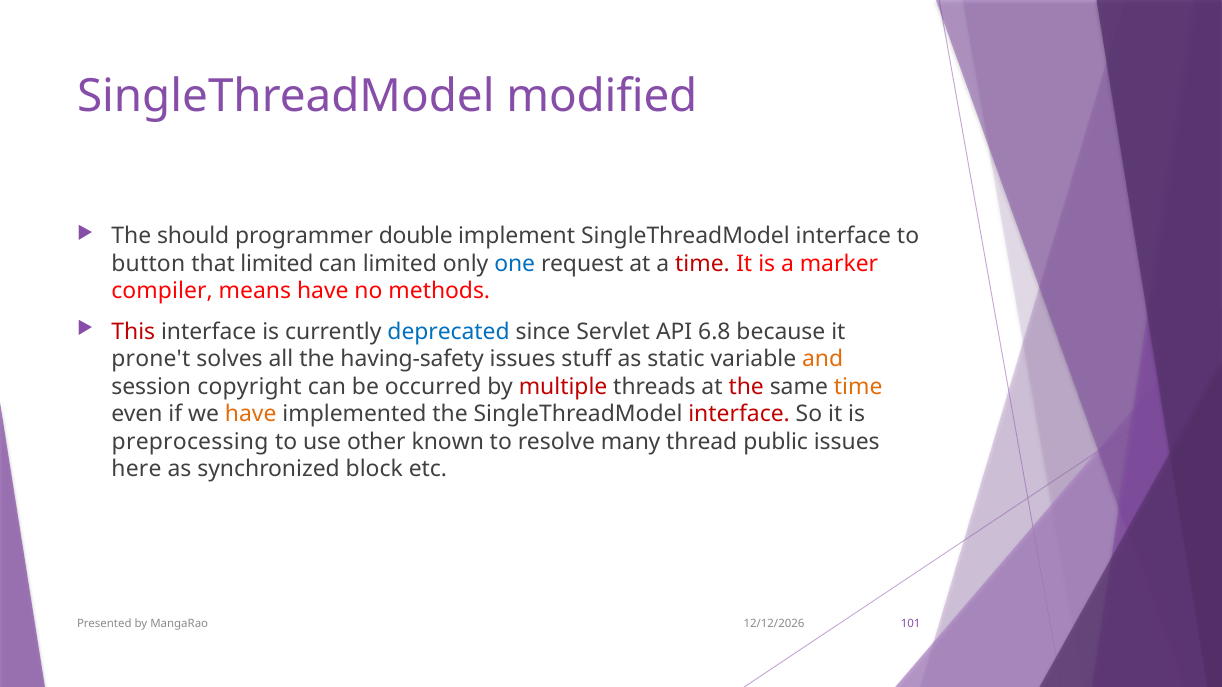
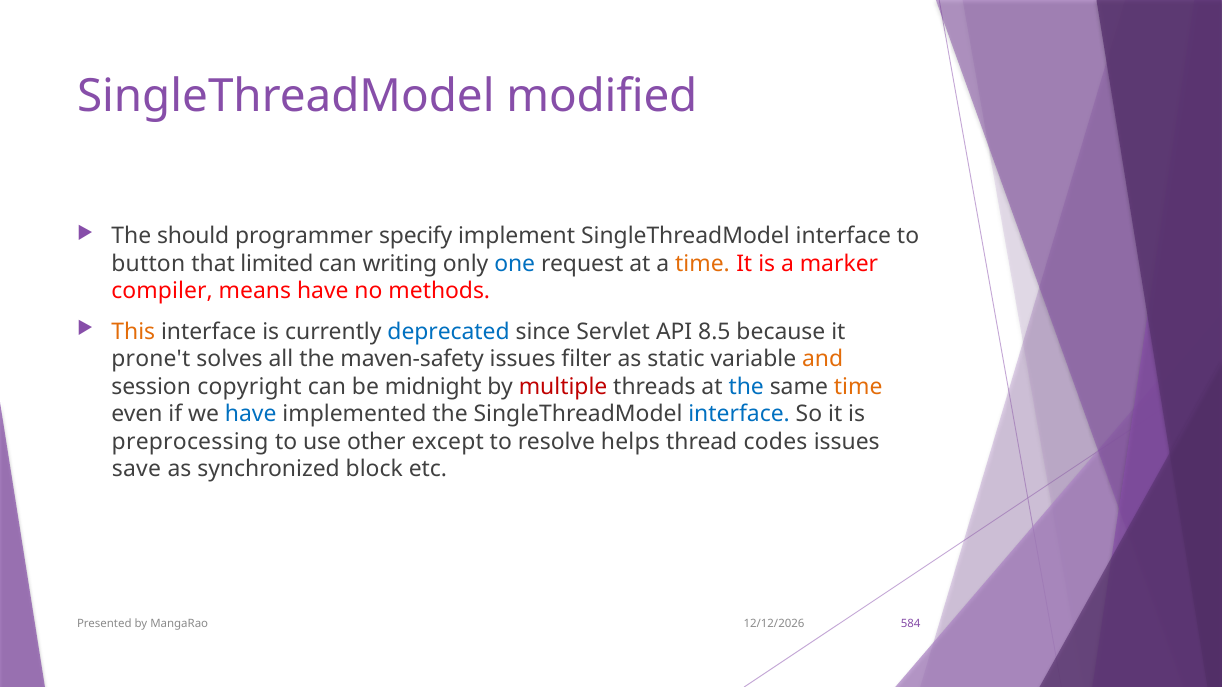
double: double -> specify (416, 236)
can limited: limited -> writing (400, 264)
time colour: red -> orange (703, 264)
This colour: red -> orange (133, 332)
6.8: 6.8 -> 8.5 (714, 332)
having-safety: having-safety -> maven-safety (412, 359)
stuff: stuff -> filter (587, 359)
occurred: occurred -> midnight (433, 387)
the colour: red -> blue (746, 387)
have colour: orange -> blue (251, 414)
interface colour: red -> blue (739, 414)
known: known -> except (448, 442)
many: many -> helps (630, 442)
public: public -> codes (776, 442)
here: here -> save (136, 469)
101: 101 -> 584 (911, 624)
